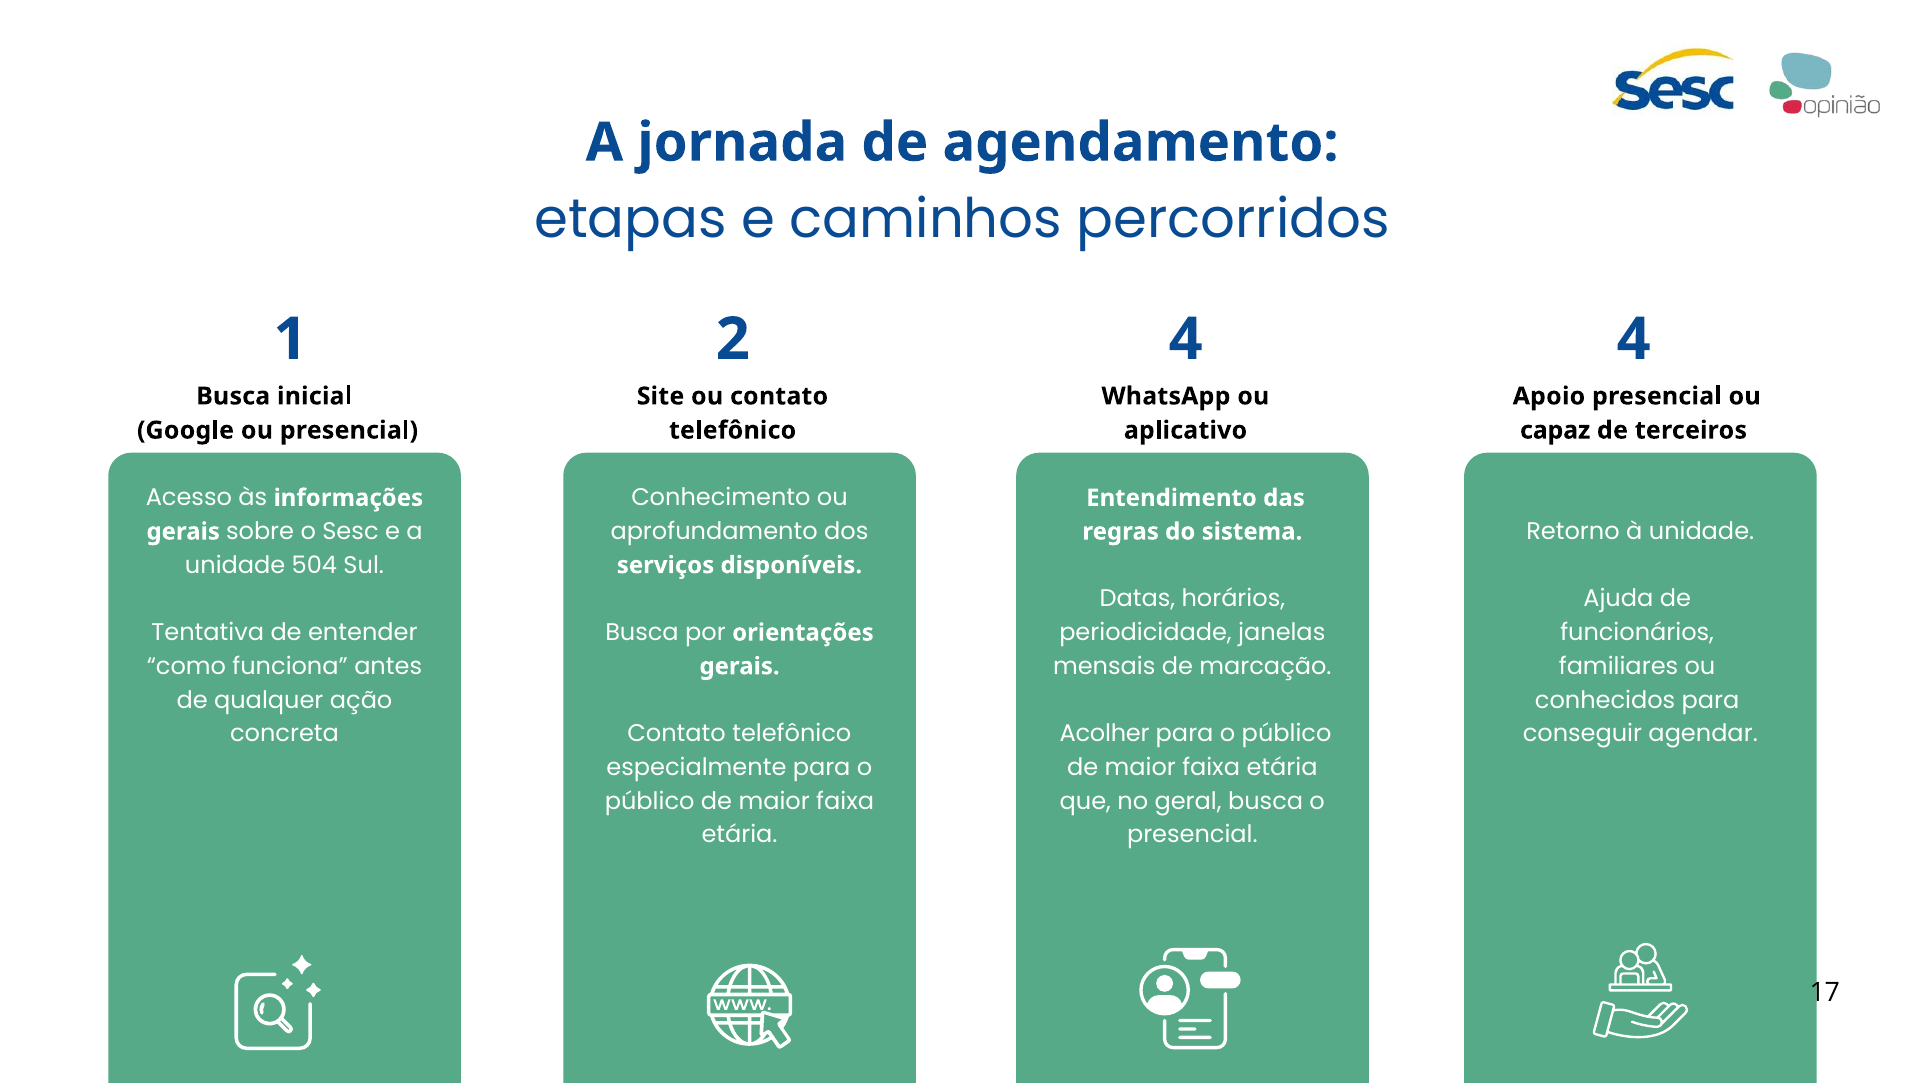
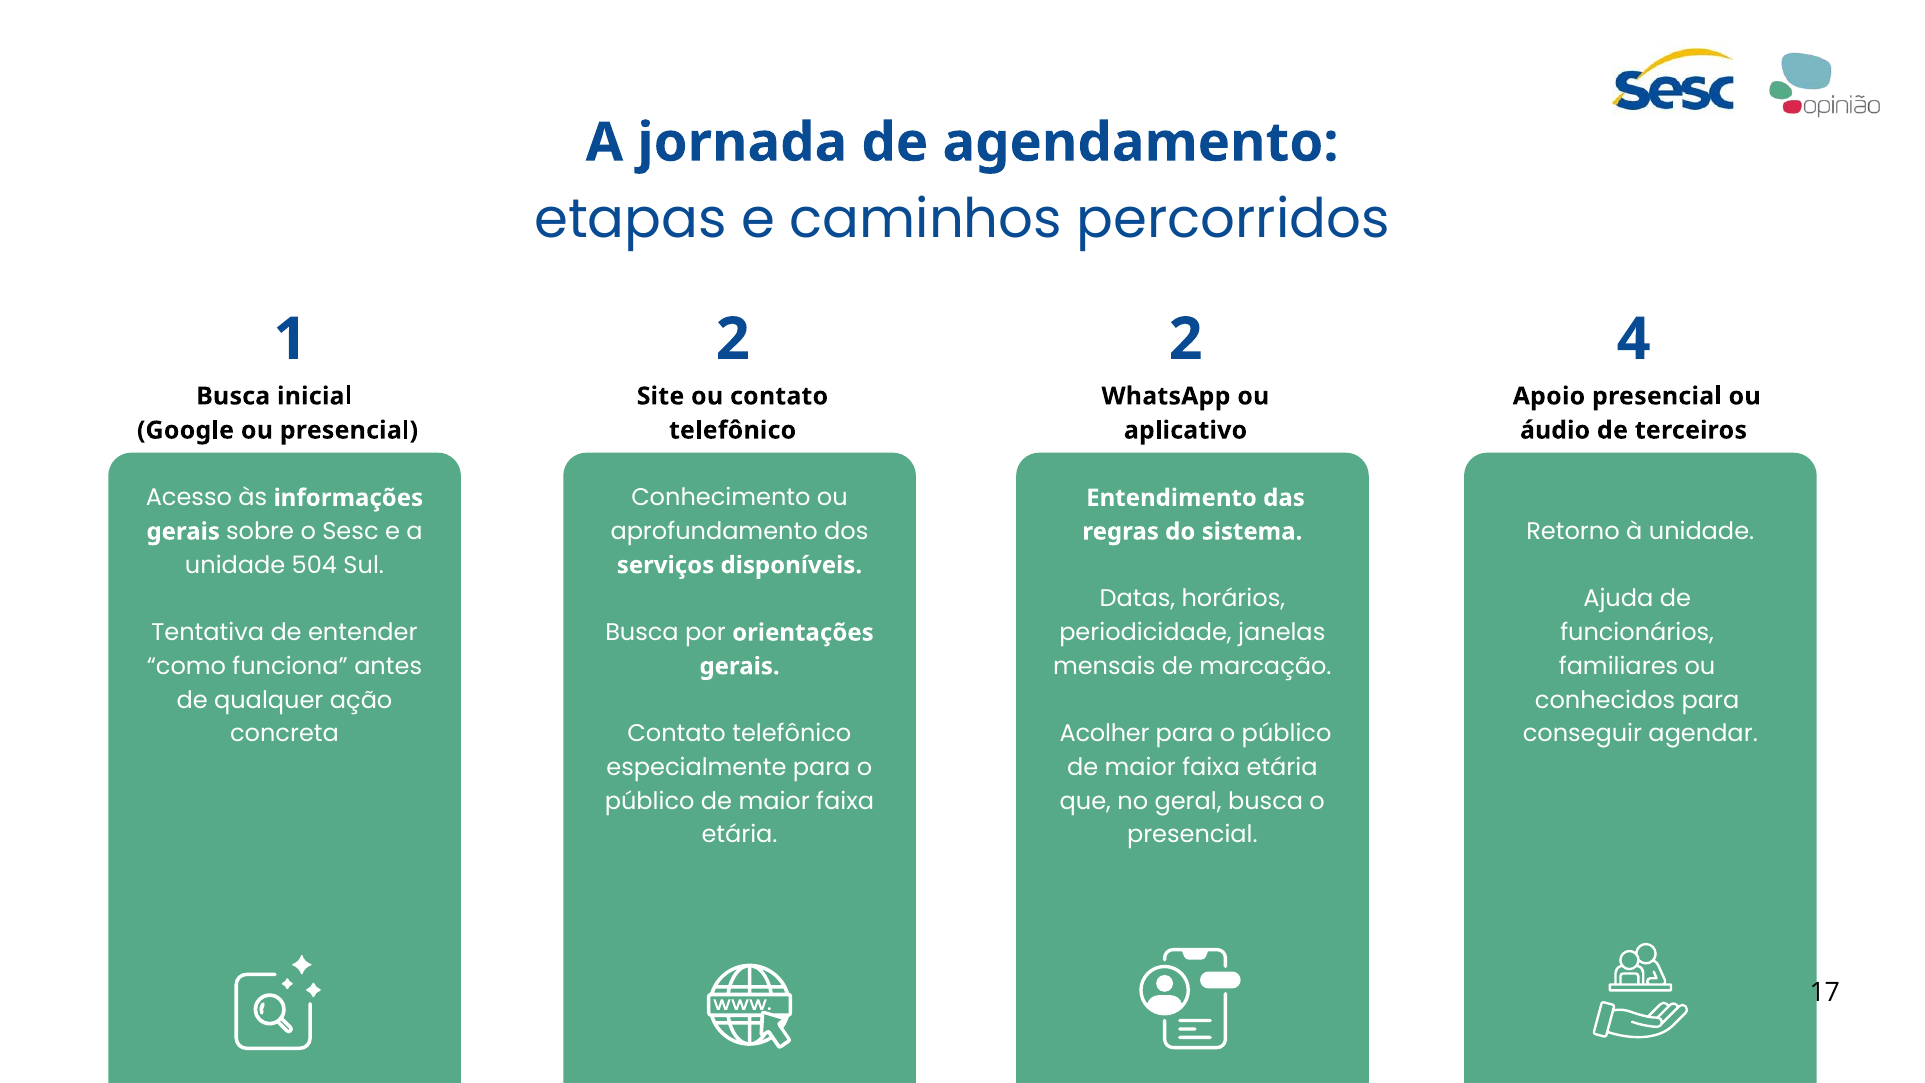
2 4: 4 -> 2 (1186, 339)
capaz: capaz -> áudio (1555, 430)
